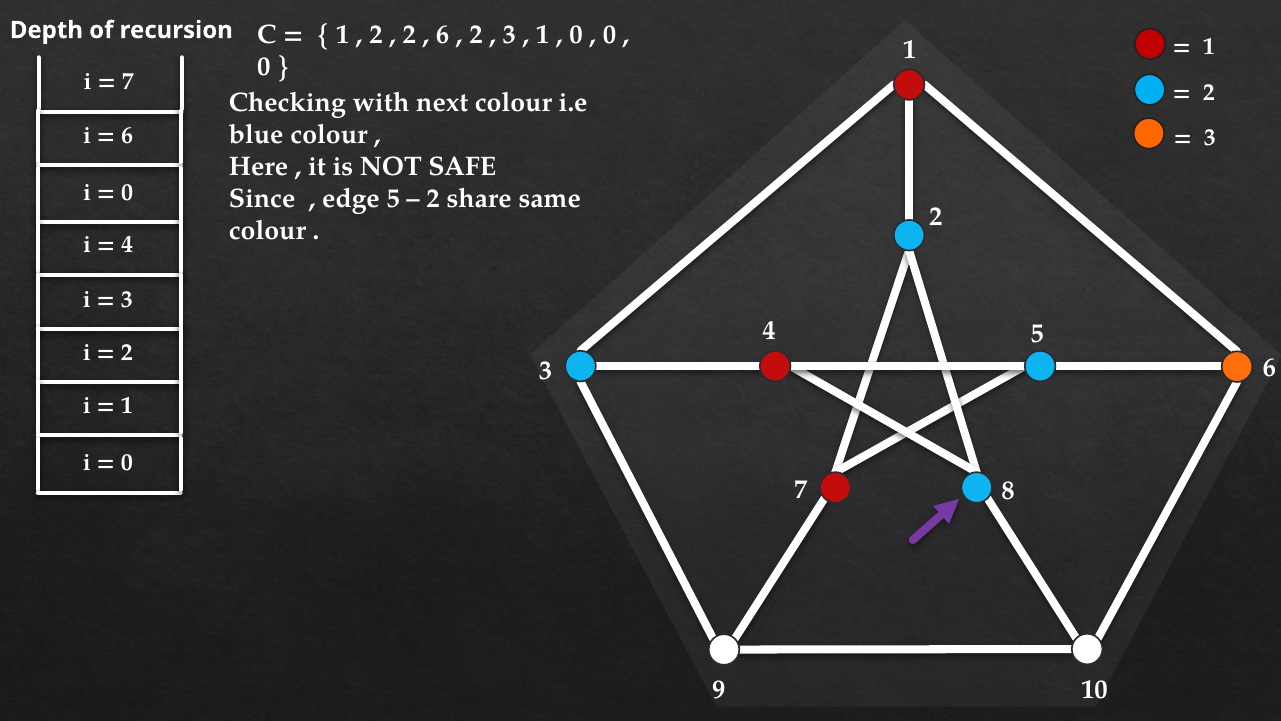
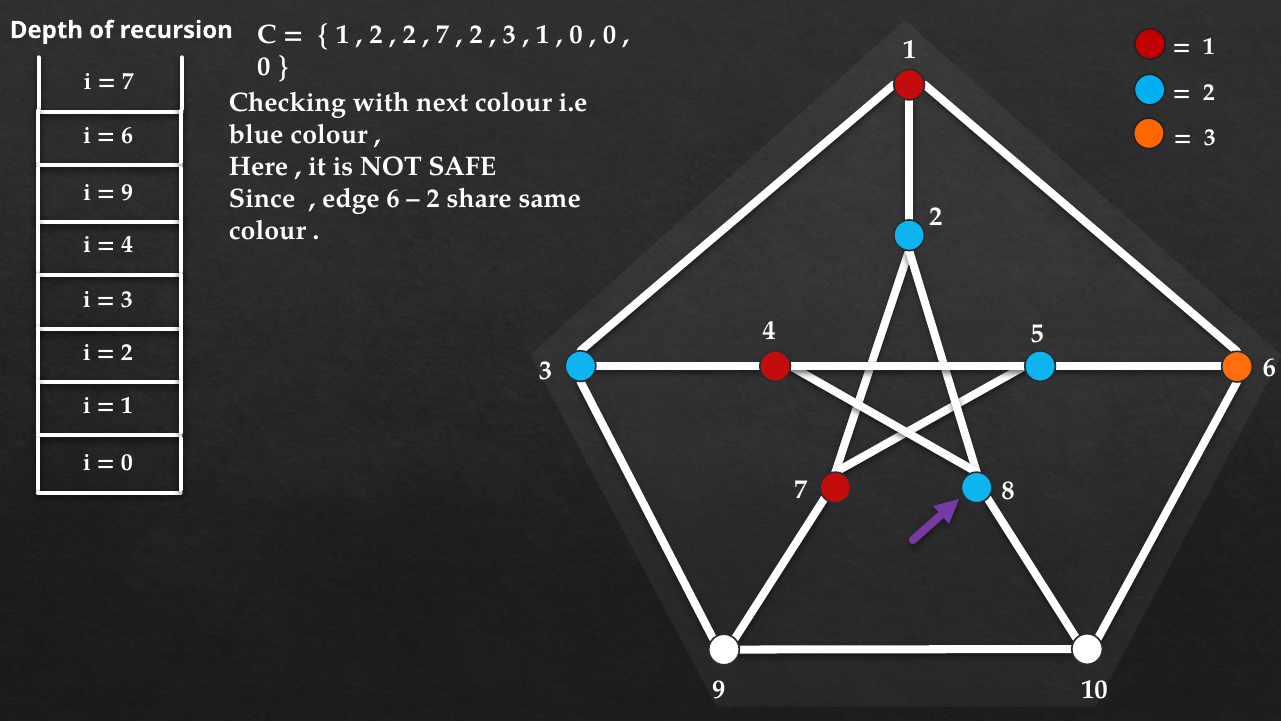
6: 6 -> 7 (443, 34)
0: 0 -> 9 (127, 192)
edge 5: 5 -> 6 (393, 199)
